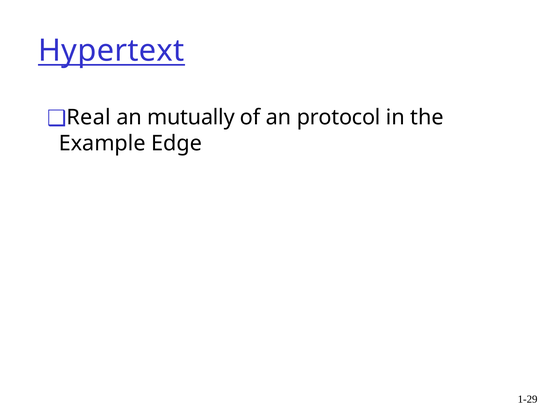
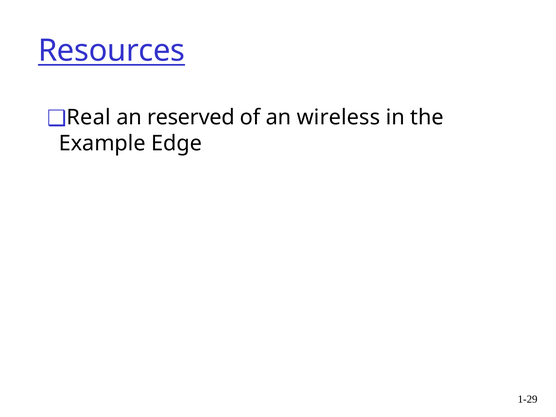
Hypertext: Hypertext -> Resources (112, 51)
mutually: mutually -> reserved (191, 117)
protocol: protocol -> wireless (338, 117)
